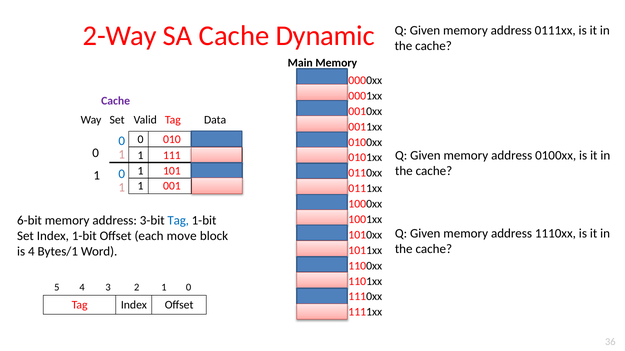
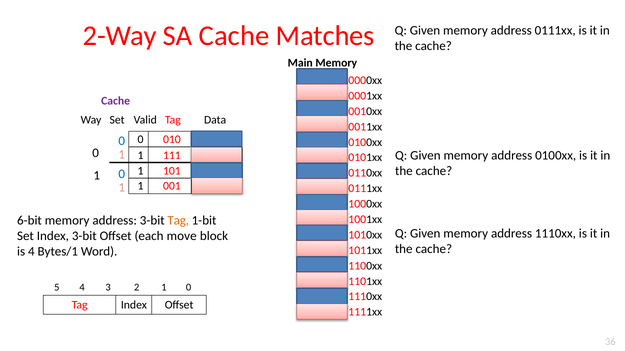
Dynamic: Dynamic -> Matches (325, 36)
Tag colour: blue -> orange (178, 221)
Index 1-bit: 1-bit -> 3-bit (84, 236)
